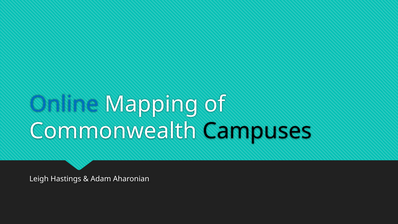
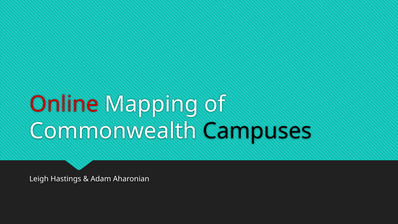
Online colour: blue -> red (64, 104)
